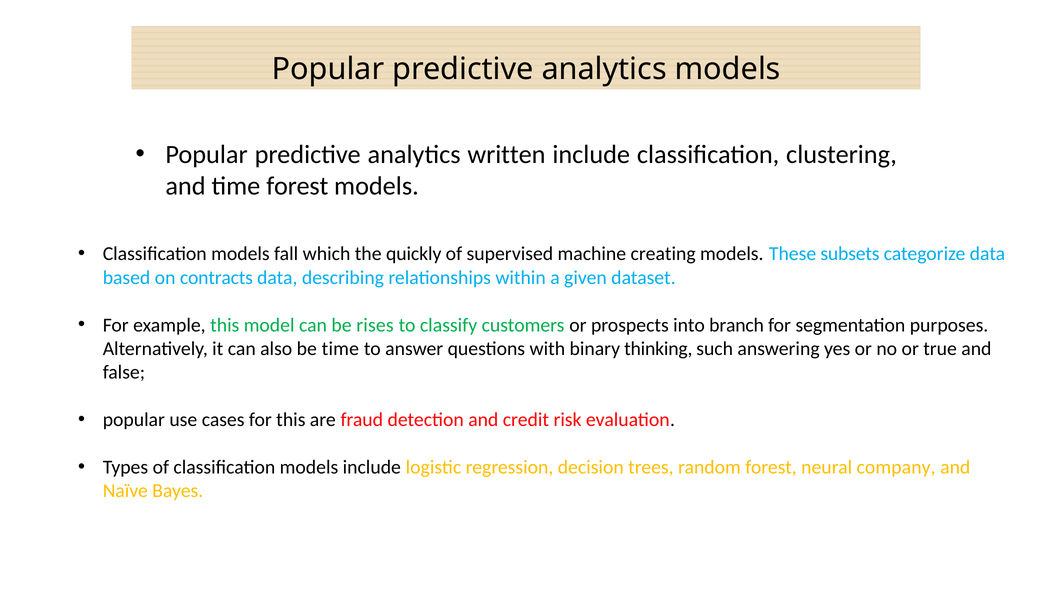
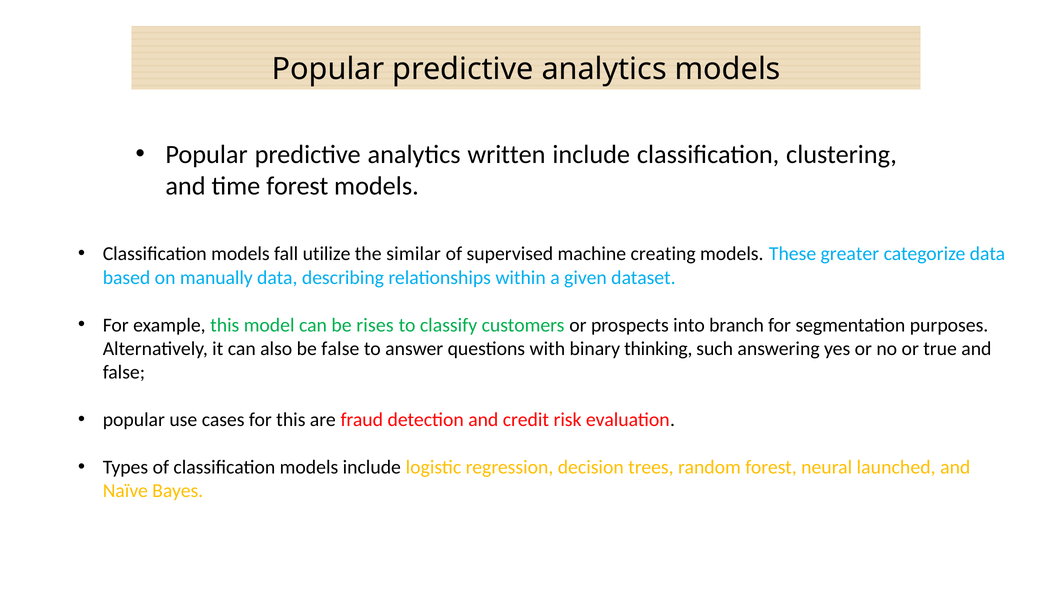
which: which -> utilize (327, 254)
quickly: quickly -> similar (414, 254)
subsets: subsets -> greater (850, 254)
contracts: contracts -> manually (216, 278)
be time: time -> false (340, 349)
company: company -> launched (896, 467)
